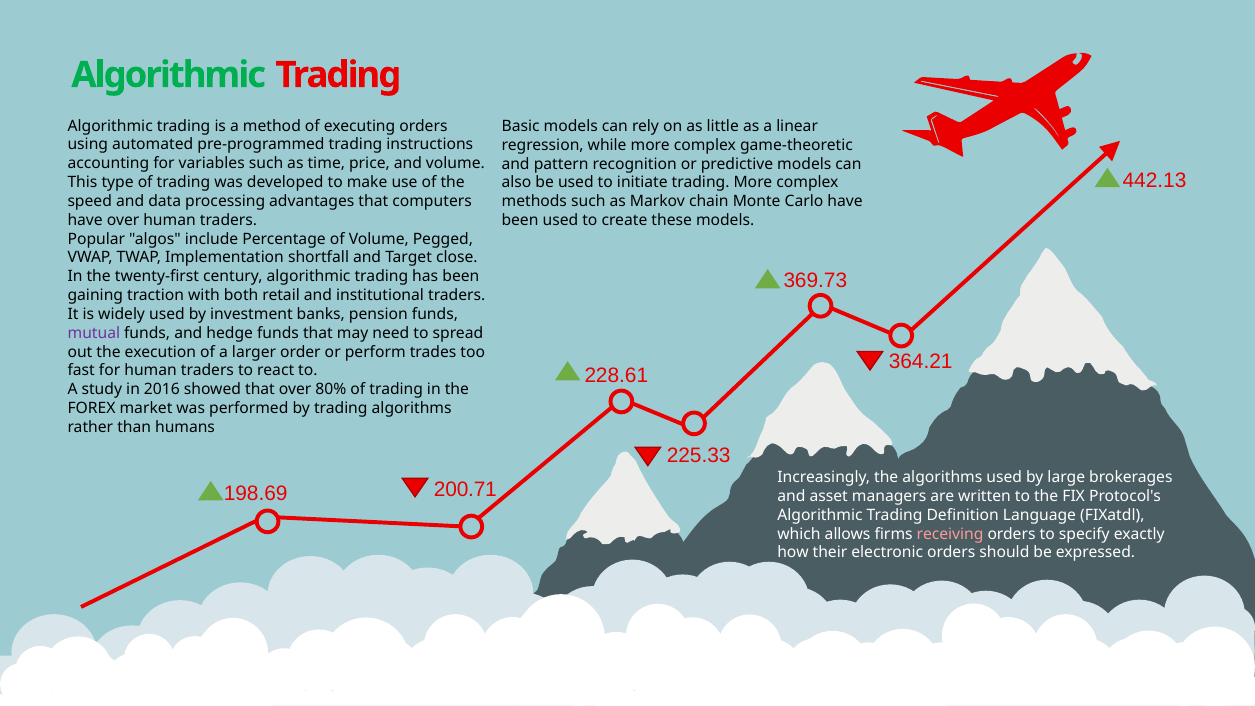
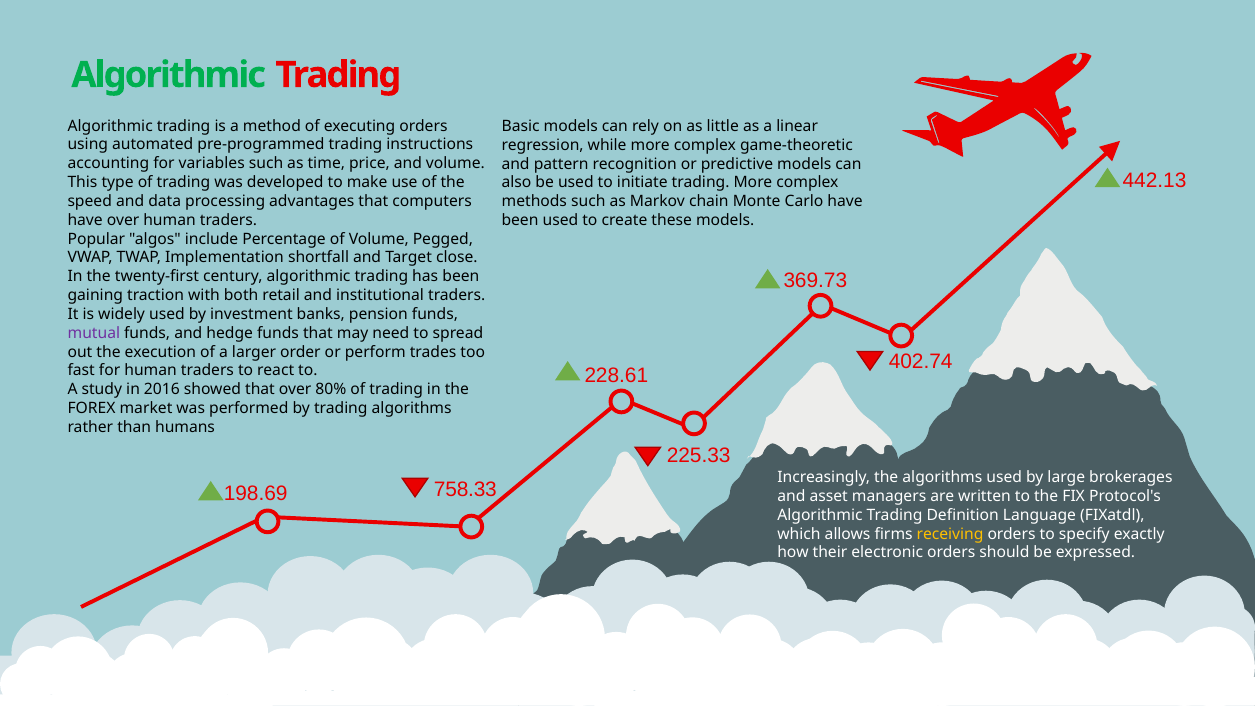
364.21: 364.21 -> 402.74 (921, 361)
200.71: 200.71 -> 758.33 (465, 489)
receiving colour: pink -> yellow (950, 534)
